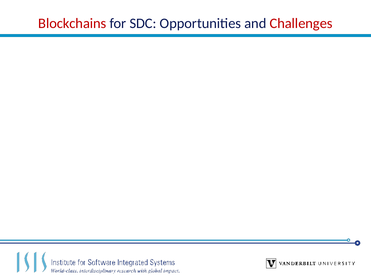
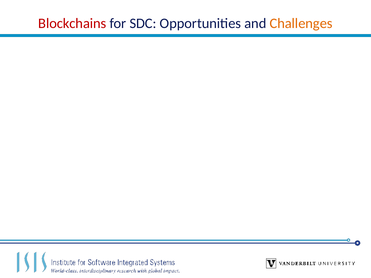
Challenges colour: red -> orange (301, 23)
